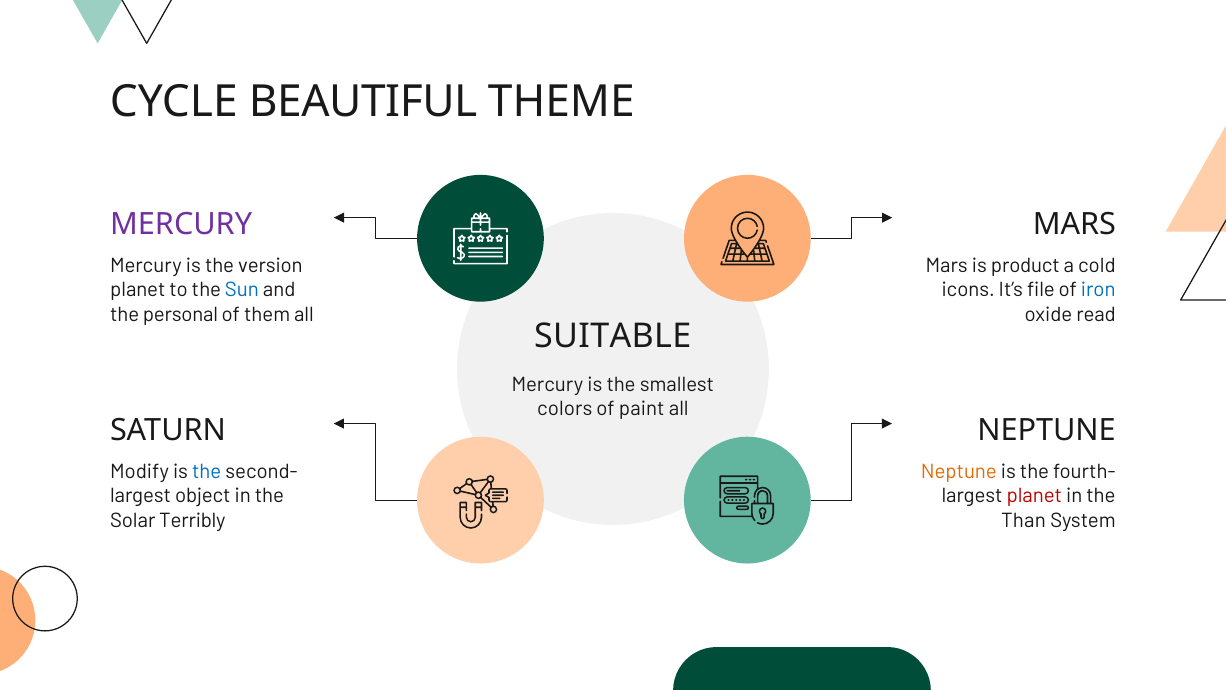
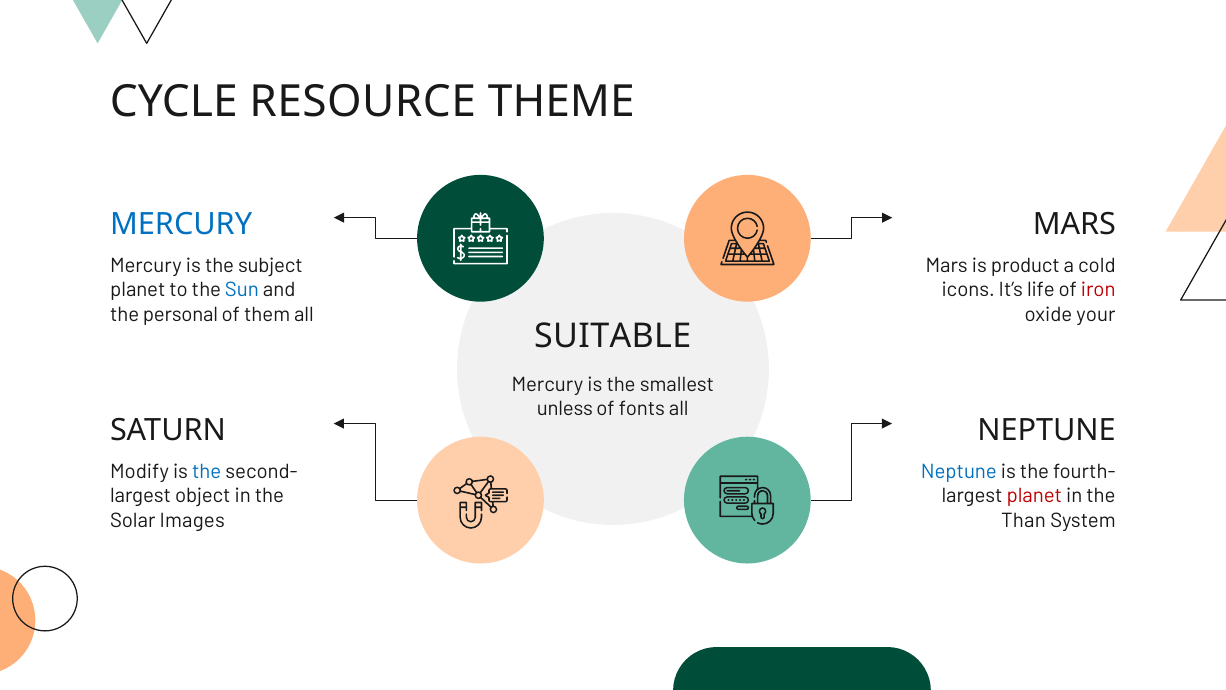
BEAUTIFUL: BEAUTIFUL -> RESOURCE (363, 102)
MERCURY colour: purple -> blue (181, 224)
version: version -> subject (270, 265)
file: file -> life (1041, 290)
iron colour: blue -> red (1098, 290)
read: read -> your (1096, 314)
colors: colors -> unless (565, 409)
paint: paint -> fonts (642, 409)
Neptune colour: orange -> blue (959, 471)
Terribly: Terribly -> Images (192, 520)
